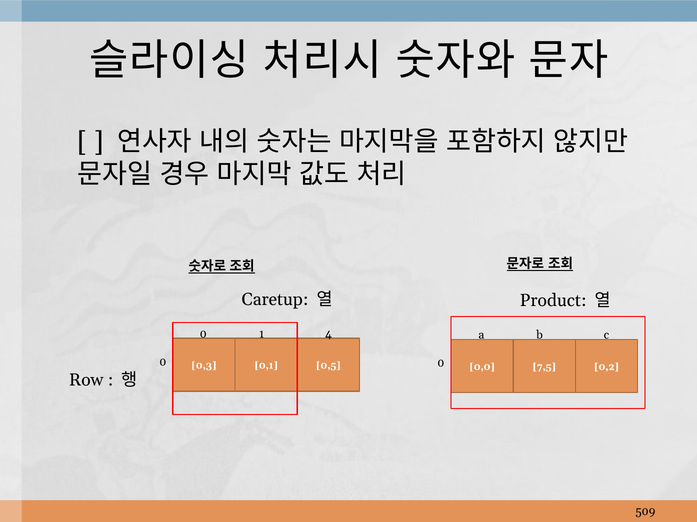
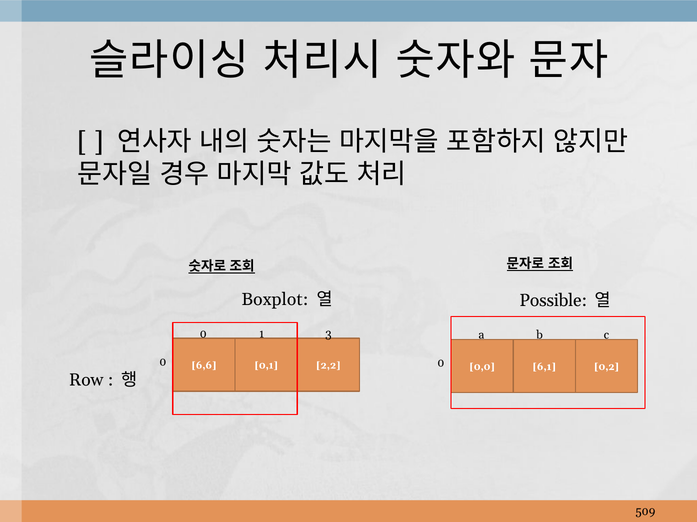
Caretup: Caretup -> Boxplot (275, 300)
Product: Product -> Possible (553, 301)
4: 4 -> 3 (328, 334)
0,3: 0,3 -> 6,6 (204, 366)
0,5: 0,5 -> 2,2 (328, 366)
7,5: 7,5 -> 6,1 (544, 367)
